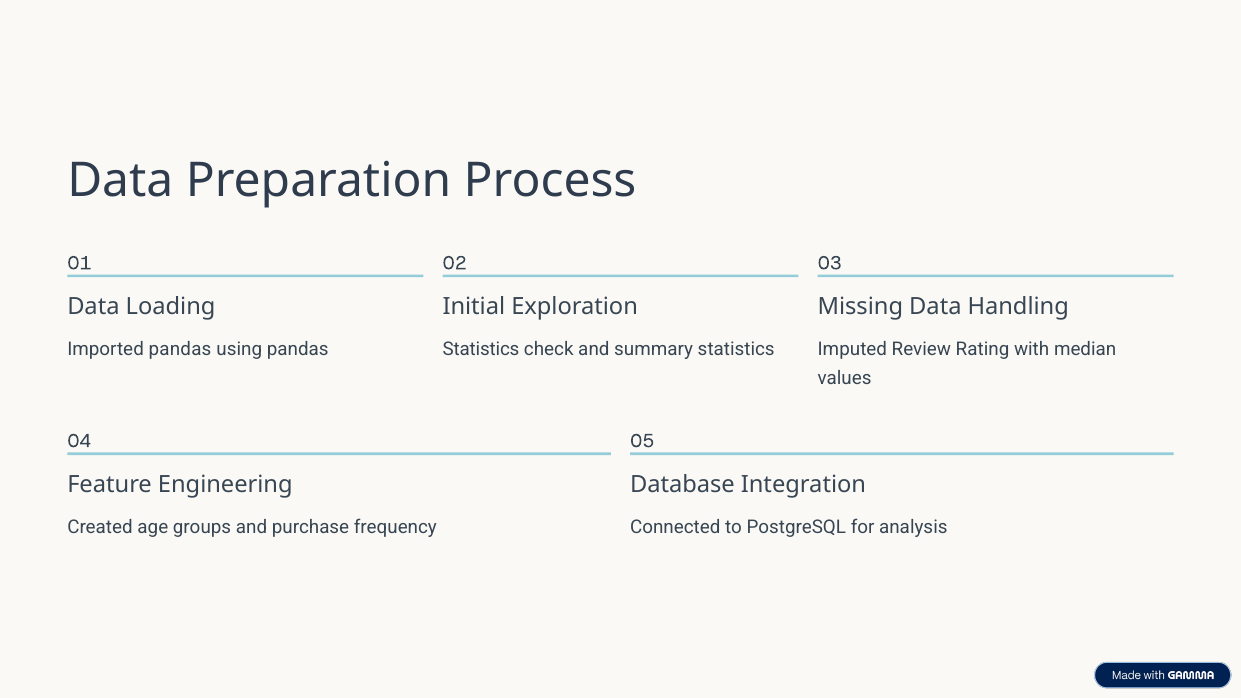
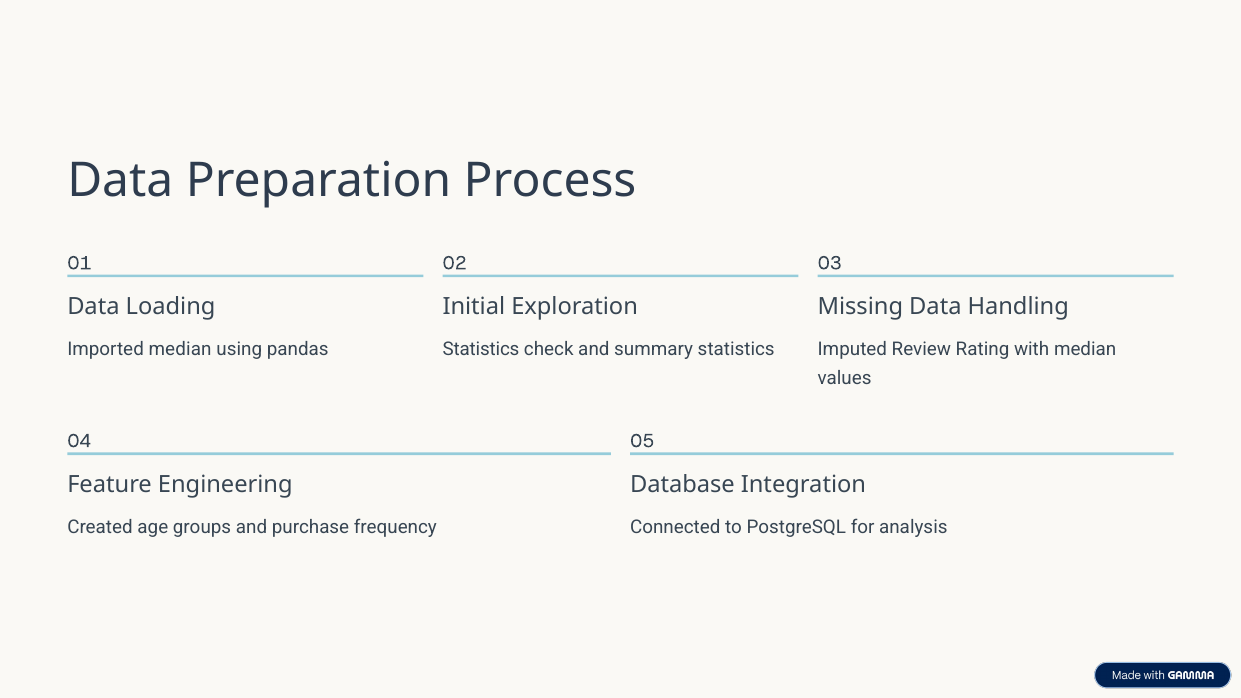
Imported pandas: pandas -> median (180, 350)
